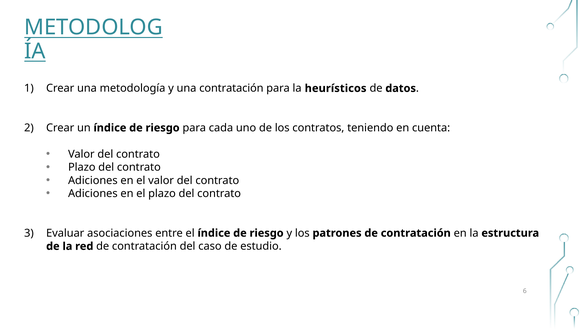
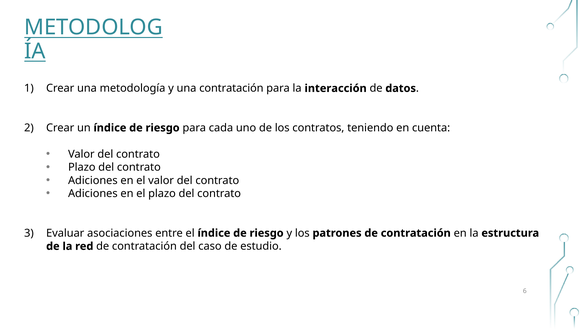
heurísticos: heurísticos -> interacción (336, 89)
